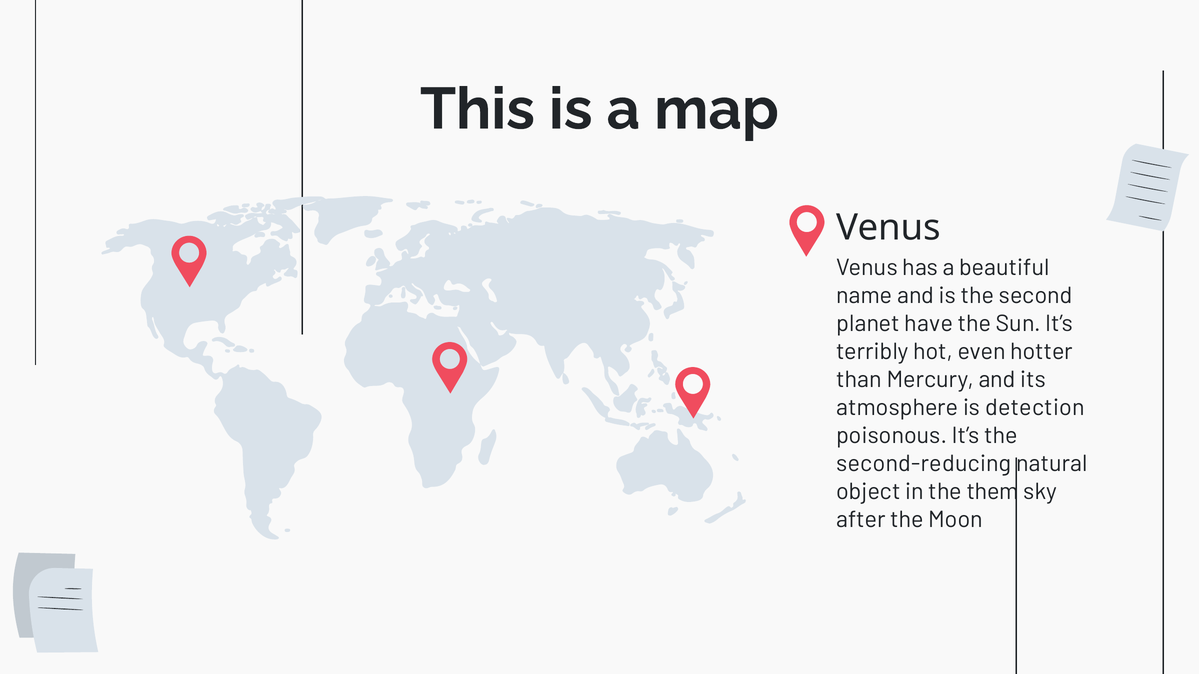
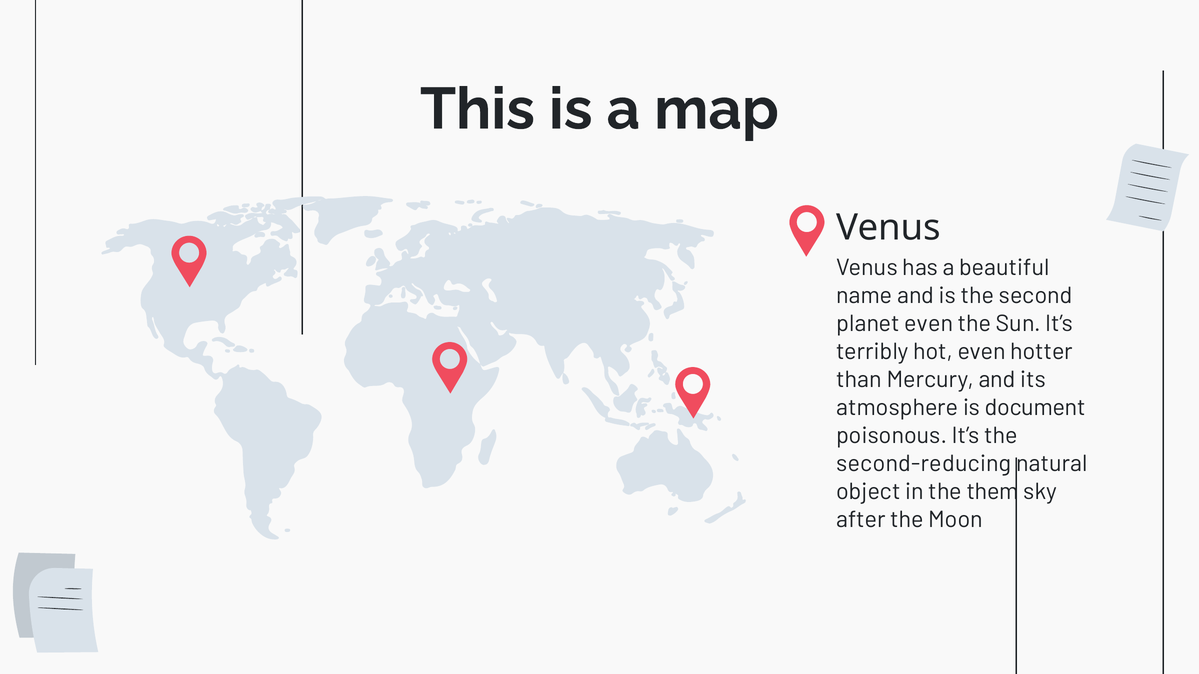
planet have: have -> even (929, 324)
detection: detection -> document (1035, 408)
